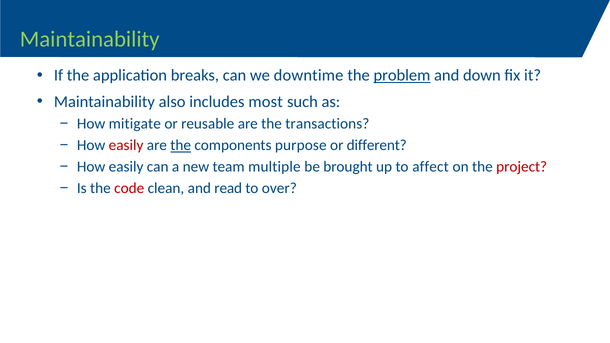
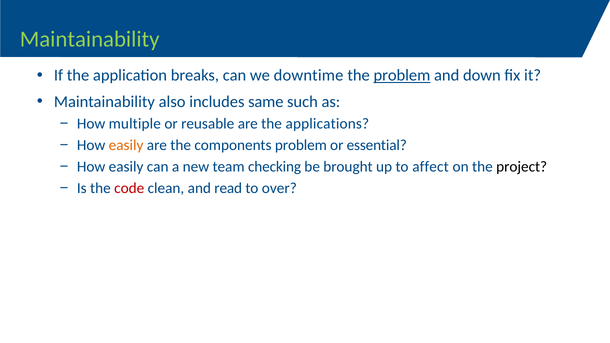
most: most -> same (266, 102)
mitigate: mitigate -> multiple (135, 124)
transactions: transactions -> applications (327, 124)
easily colour: red -> orange (126, 145)
the underline: present -> none (181, 145)
components purpose: purpose -> problem (301, 145)
different: different -> essential (377, 145)
multiple: multiple -> checking (275, 167)
project colour: red -> black (522, 167)
